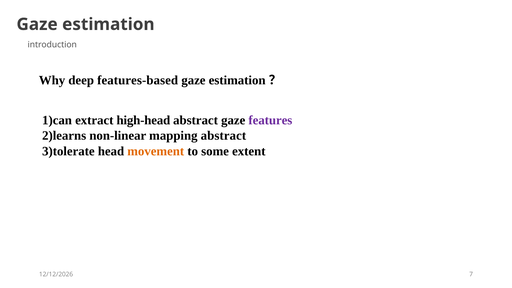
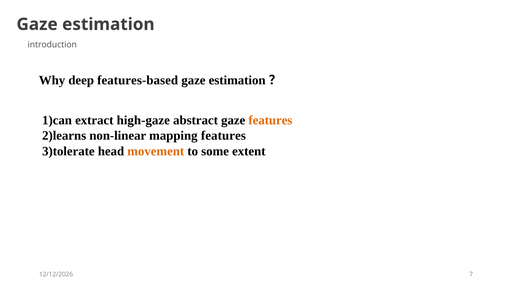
high-head: high-head -> high-gaze (143, 120)
features colour: purple -> orange (270, 120)
mapping abstract: abstract -> features (223, 136)
